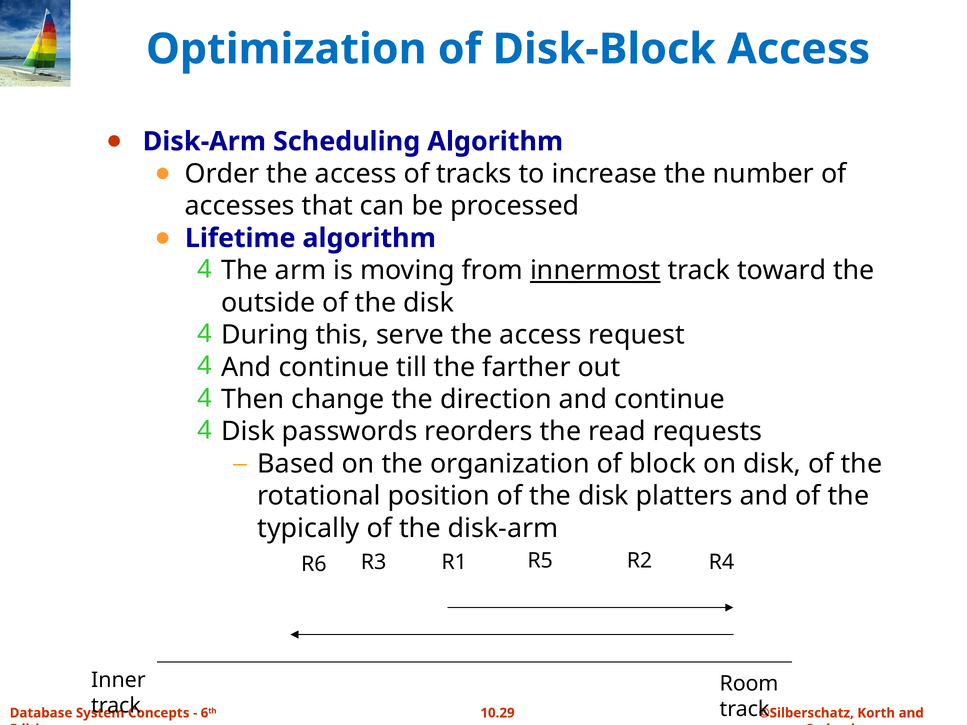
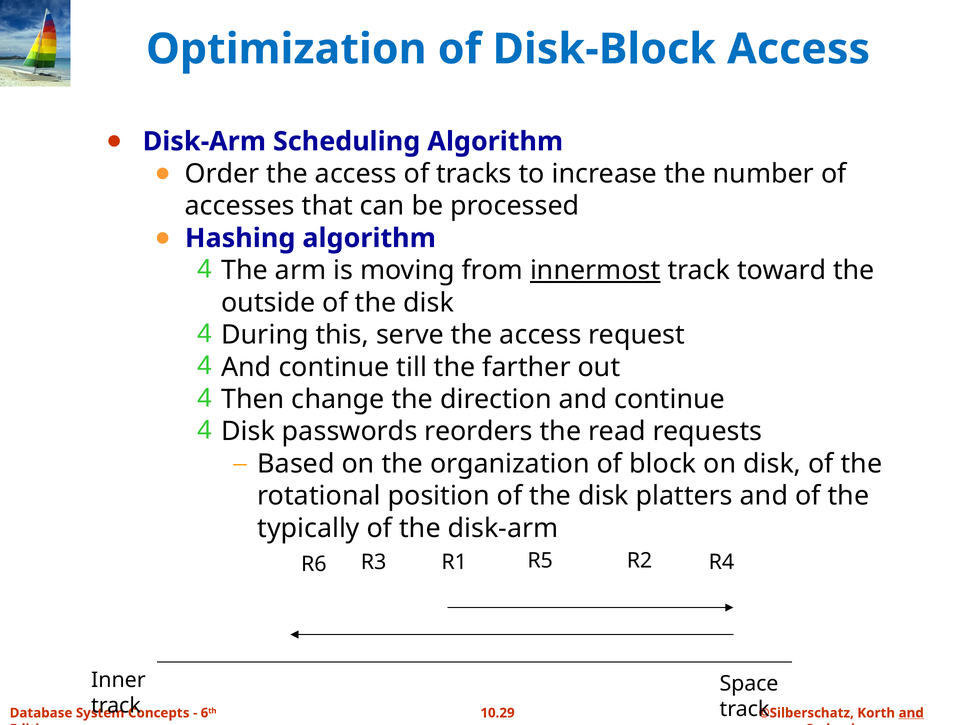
Lifetime: Lifetime -> Hashing (240, 238)
Room: Room -> Space (749, 684)
and underline: none -> present (911, 713)
